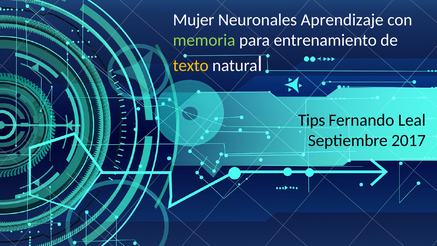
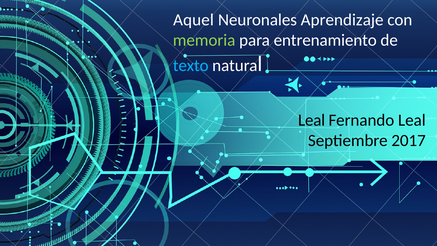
Mujer: Mujer -> Aquel (193, 20)
texto colour: yellow -> light blue (191, 65)
Tips: Tips -> Leal (312, 120)
